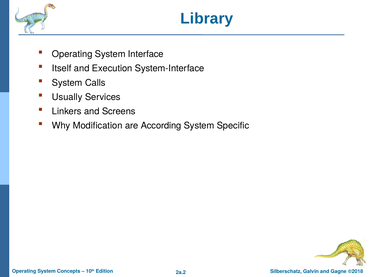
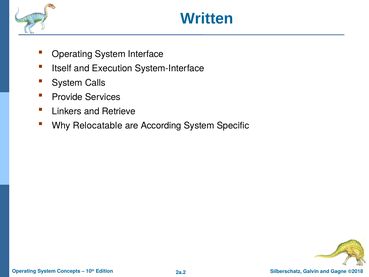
Library: Library -> Written (207, 19)
Usually: Usually -> Provide (67, 97)
Screens: Screens -> Retrieve (119, 111)
Modification: Modification -> Relocatable (98, 126)
